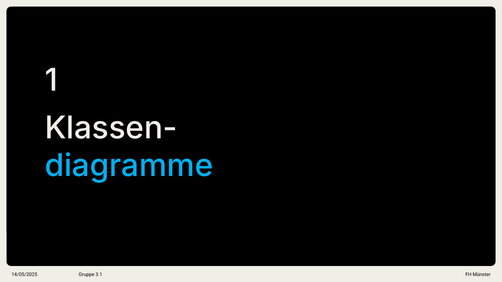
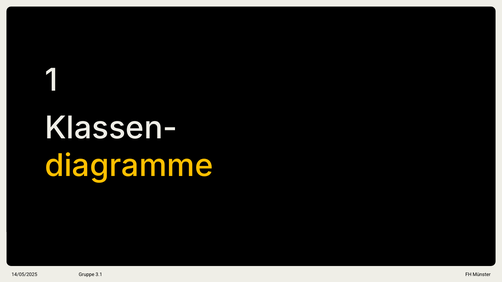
diagramme colour: light blue -> yellow (129, 166)
